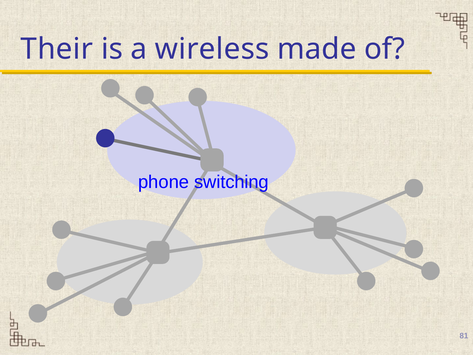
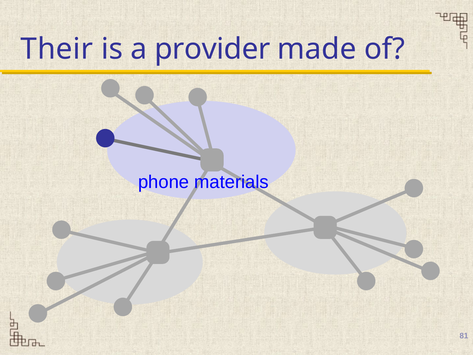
wireless: wireless -> provider (212, 49)
switching: switching -> materials (232, 182)
